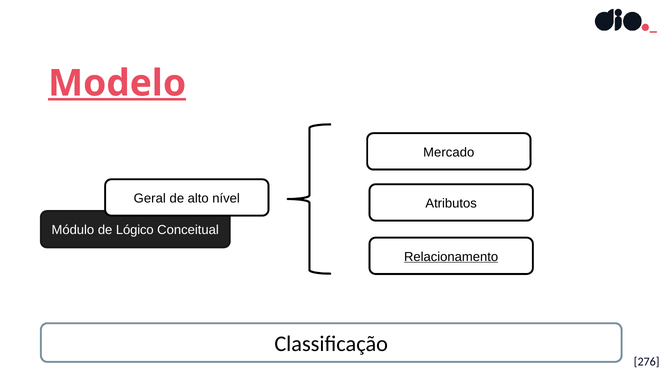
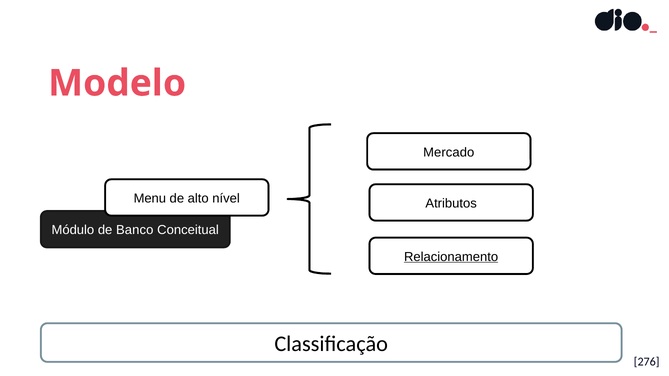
Modelo underline: present -> none (117, 83)
Geral: Geral -> Menu (150, 199)
Lógico: Lógico -> Banco (135, 230)
